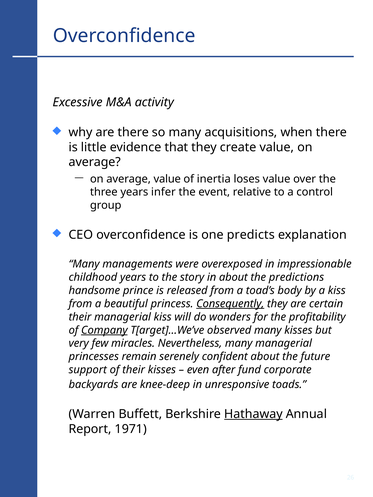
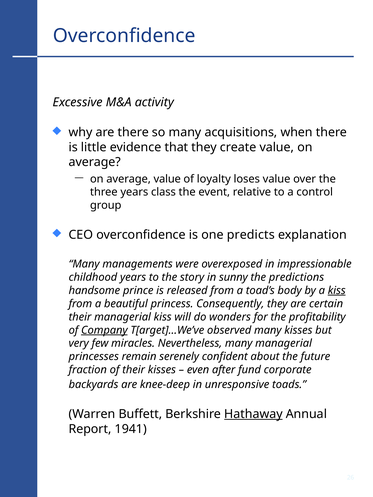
inertia: inertia -> loyalty (214, 179)
infer: infer -> class (163, 192)
in about: about -> sunny (233, 277)
kiss underline: none -> present (337, 291)
Consequently underline: present -> none (230, 304)
support: support -> fraction (88, 370)
1971: 1971 -> 1941 (131, 429)
